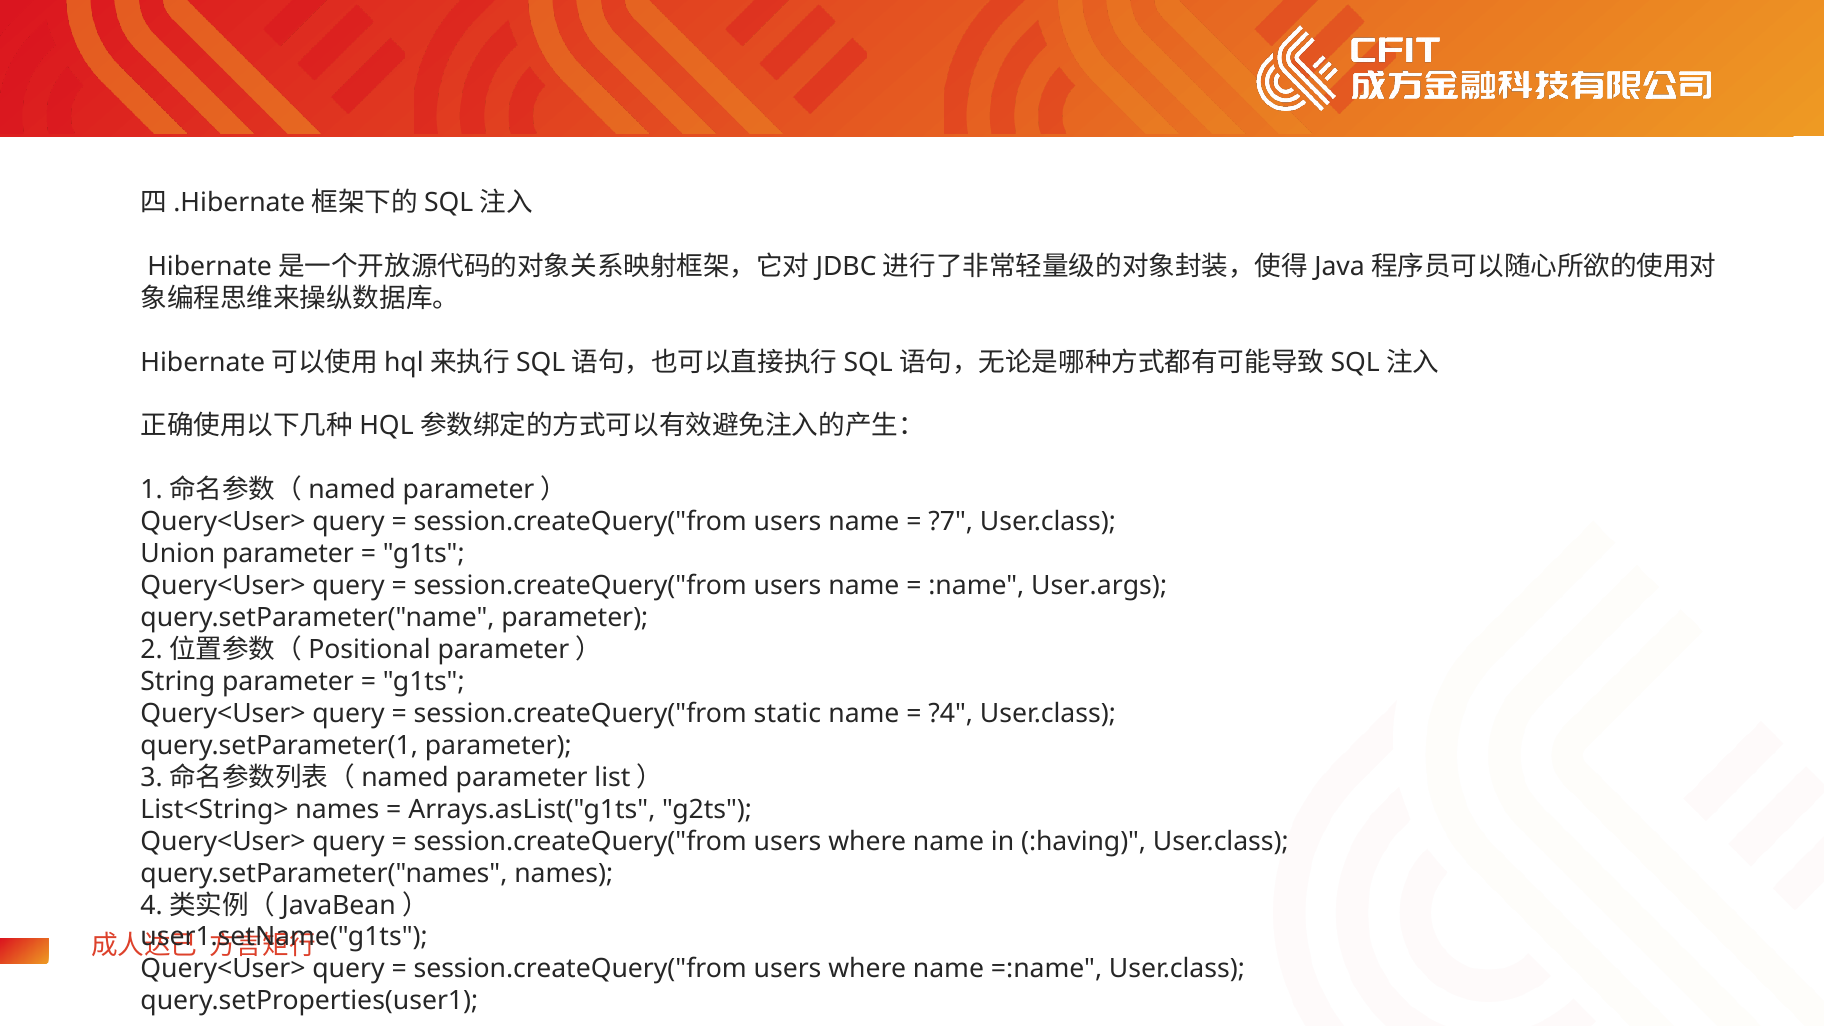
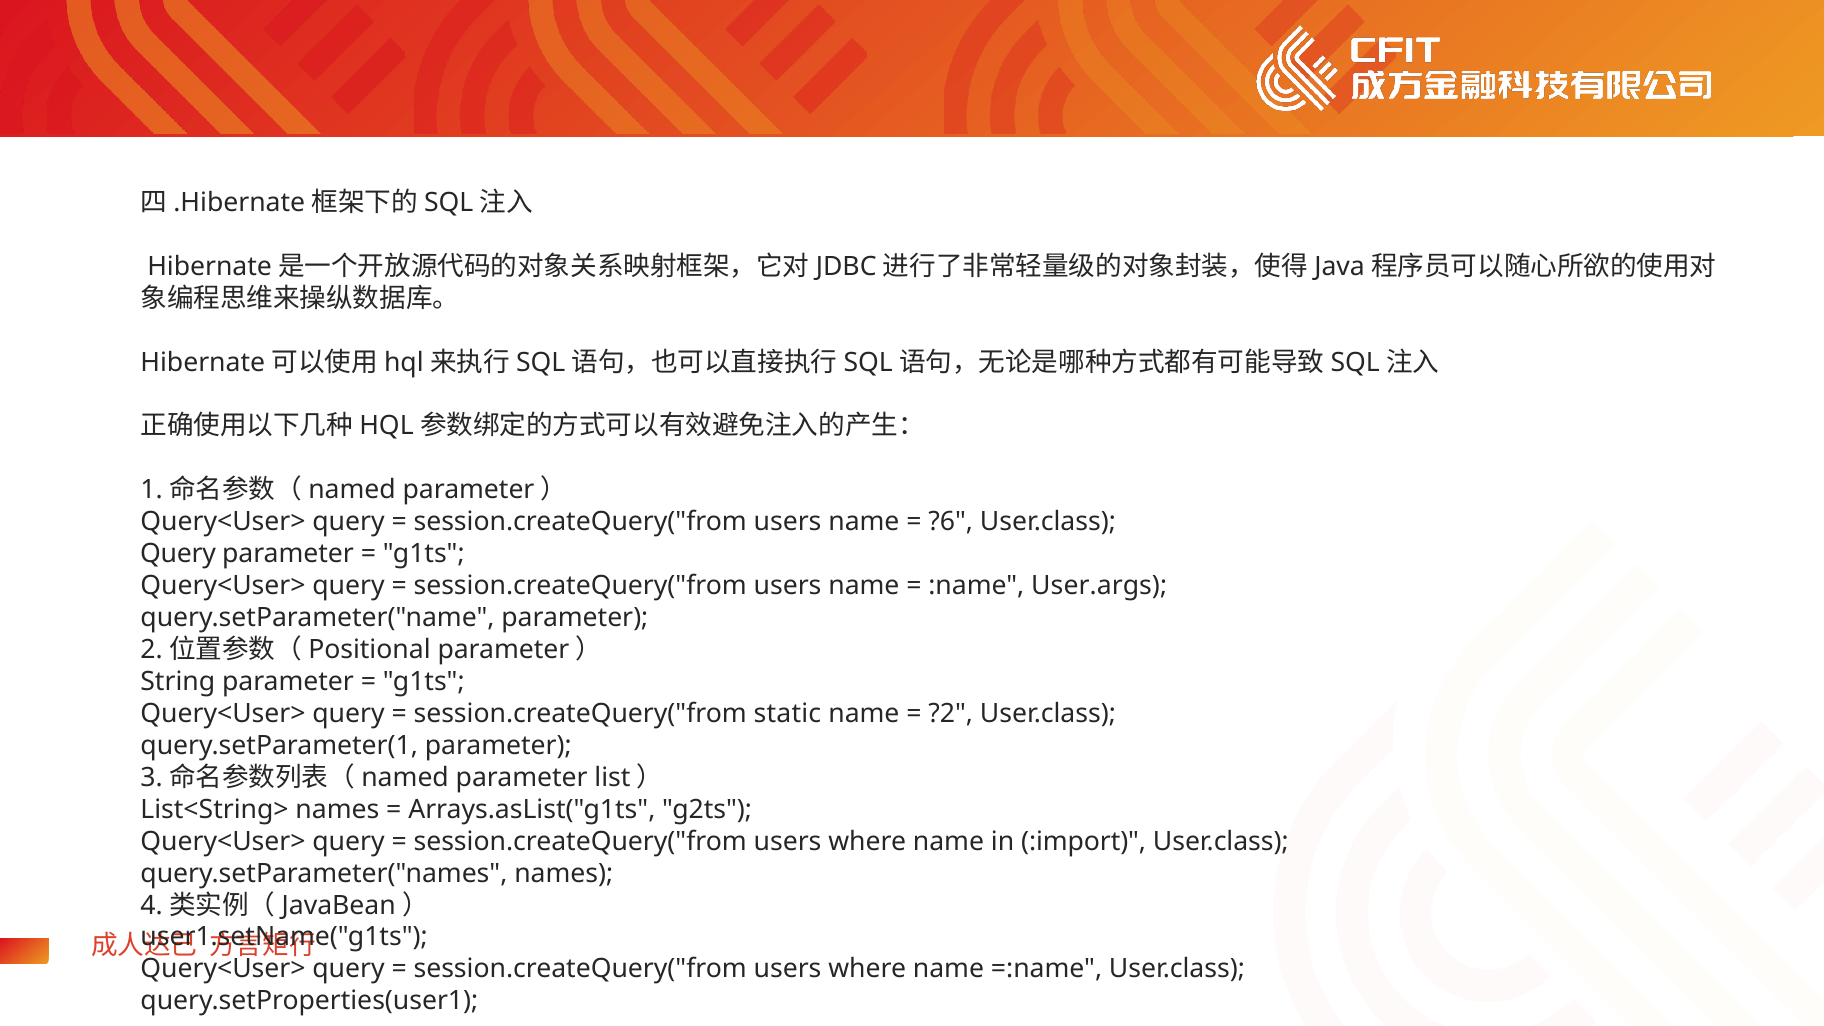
?7: ?7 -> ?6 (951, 522)
Union: Union -> Query (178, 554)
?4: ?4 -> ?2 (951, 714)
:having: :having -> :import (1084, 841)
